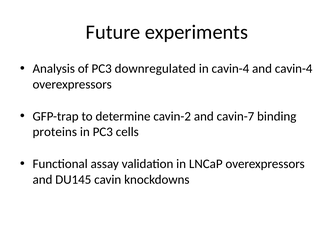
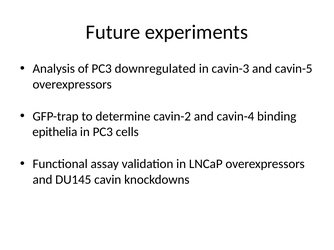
in cavin-4: cavin-4 -> cavin-3 (230, 69)
and cavin-4: cavin-4 -> cavin-5 (294, 69)
cavin-7: cavin-7 -> cavin-4 (235, 117)
proteins: proteins -> epithelia (55, 132)
